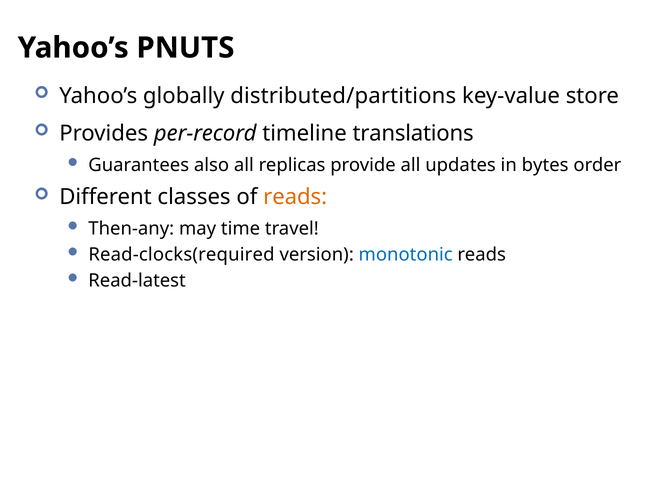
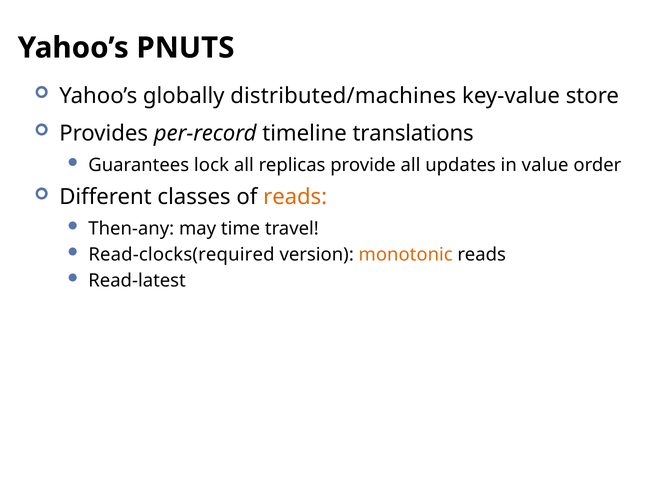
distributed/partitions: distributed/partitions -> distributed/machines (343, 96)
also: also -> lock (212, 165)
bytes: bytes -> value (545, 165)
monotonic colour: blue -> orange (406, 254)
